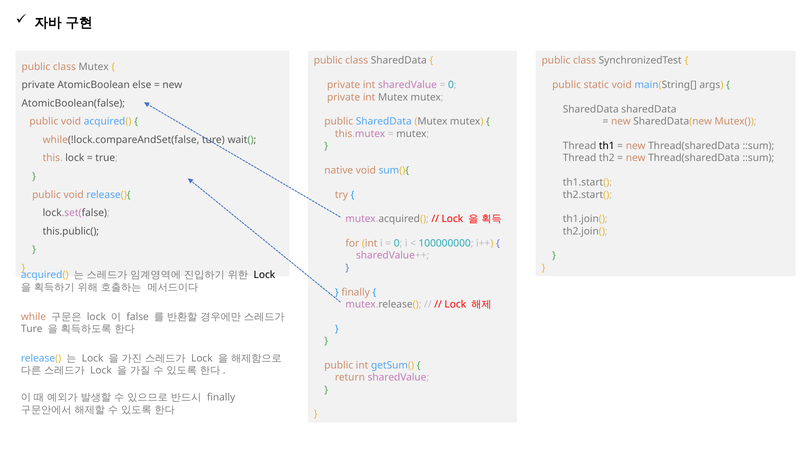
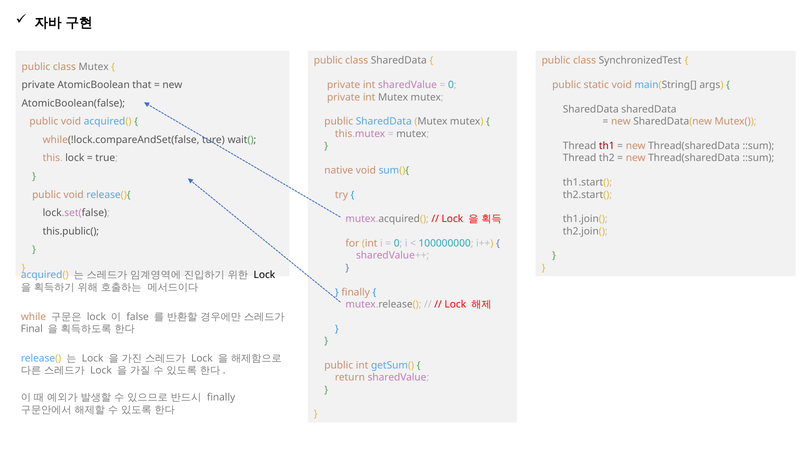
else: else -> that (142, 85)
th1 colour: black -> red (607, 146)
Ture: Ture -> Final (32, 329)
